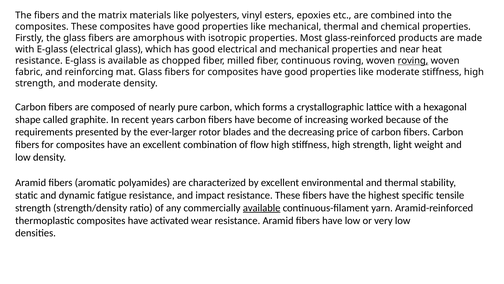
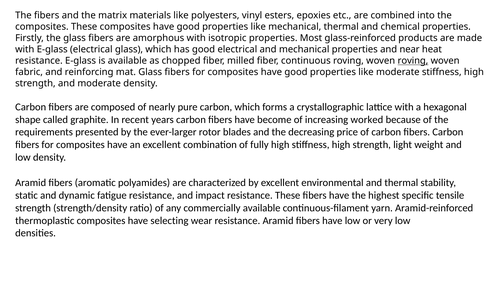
flow: flow -> fully (259, 145)
available underline: present -> none (262, 208)
activated: activated -> selecting (169, 220)
